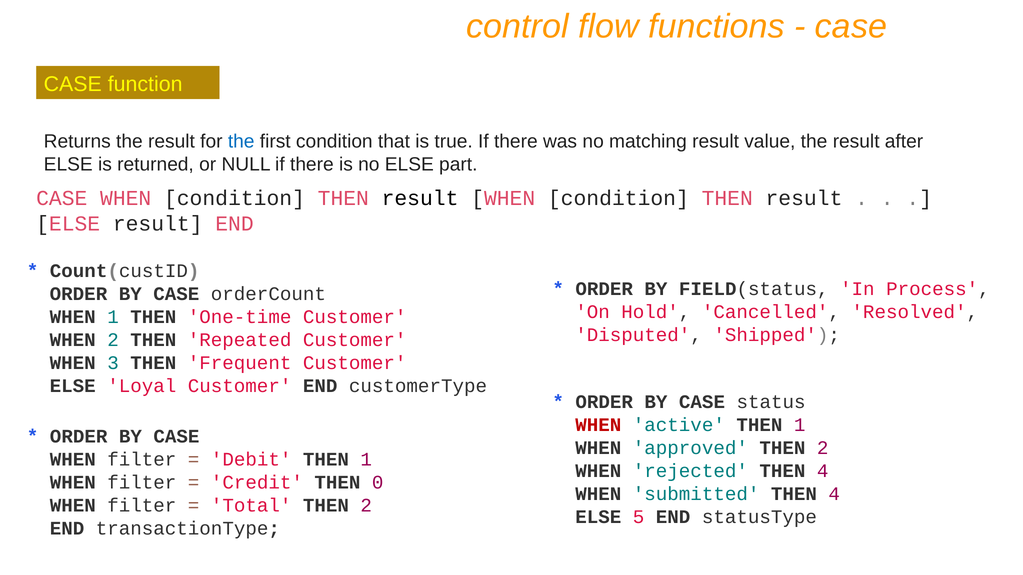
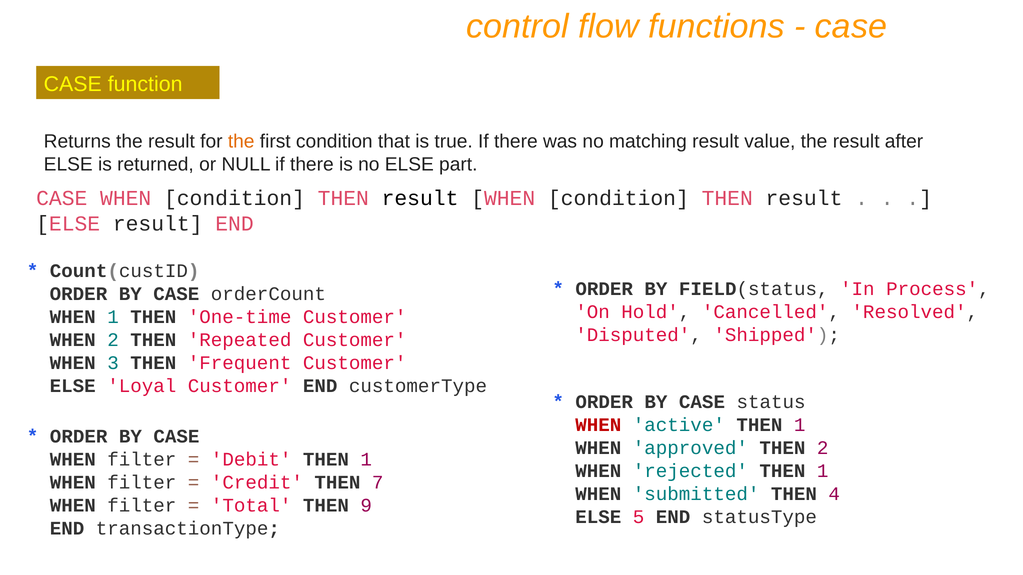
the colour: blue -> orange (241, 141)
rejected THEN 4: 4 -> 1 (823, 471)
0: 0 -> 7 (378, 483)
Total THEN 2: 2 -> 9 (366, 506)
